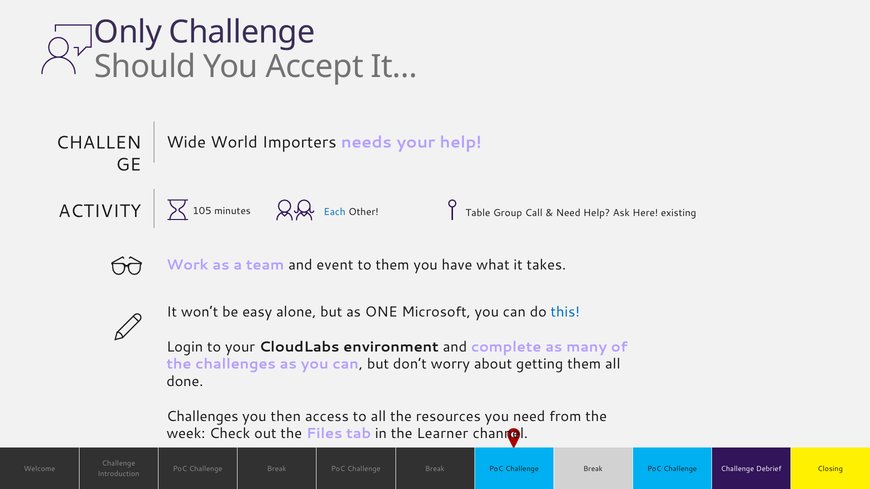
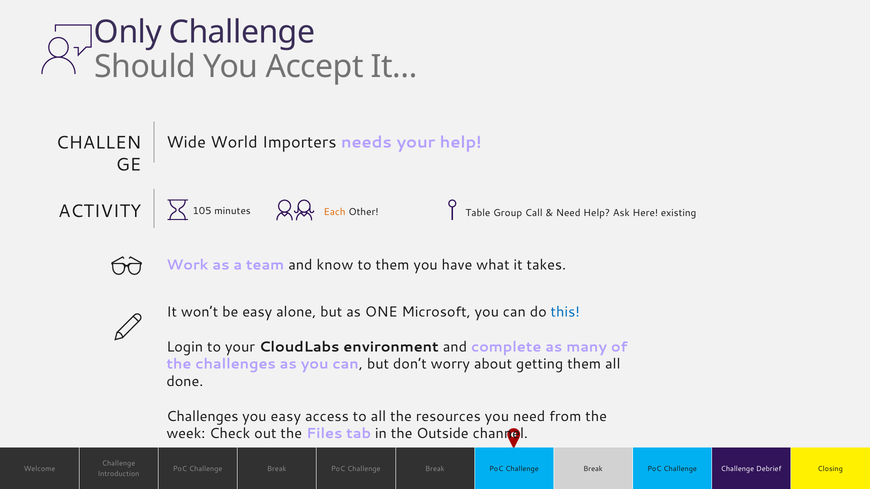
Each colour: blue -> orange (335, 212)
event: event -> know (335, 265)
you then: then -> easy (286, 417)
Learner: Learner -> Outside (443, 434)
